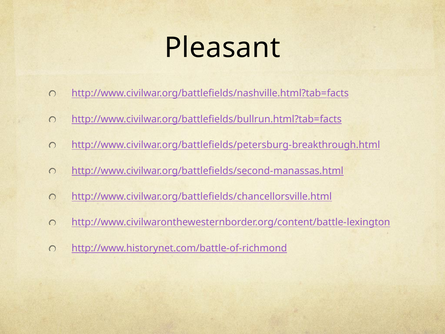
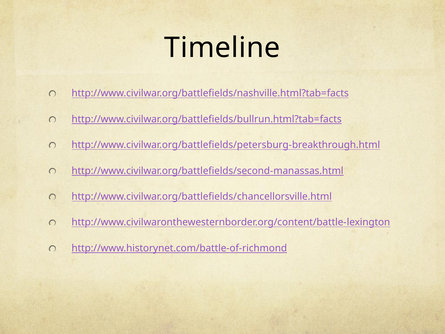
Pleasant: Pleasant -> Timeline (222, 48)
